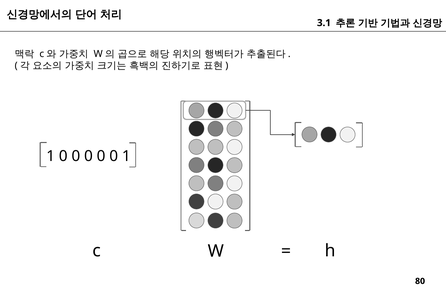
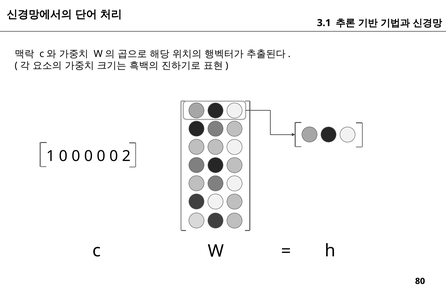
0 1: 1 -> 2 (126, 156)
